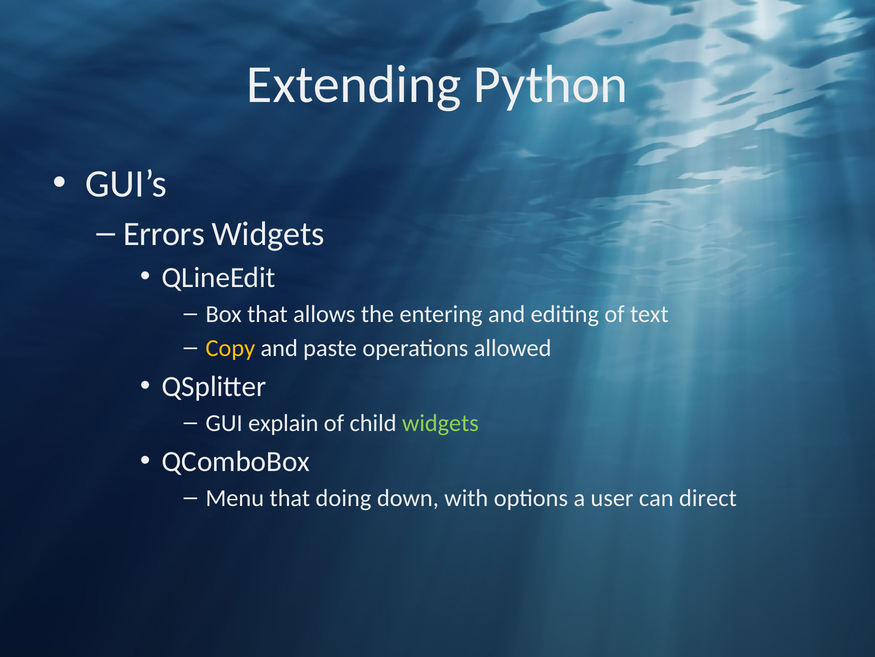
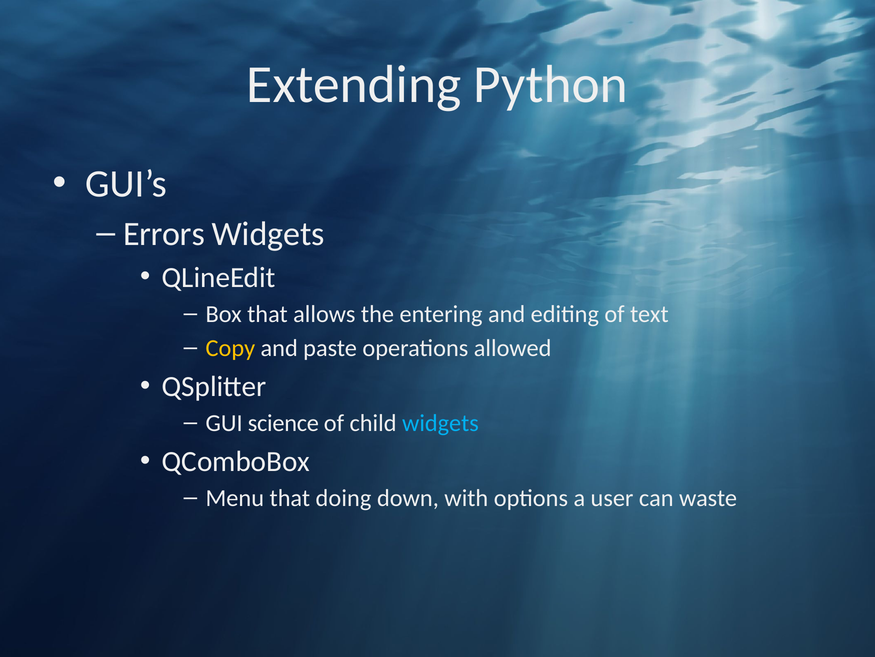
explain: explain -> science (283, 423)
widgets colour: light green -> light blue (440, 423)
direct: direct -> waste (708, 498)
